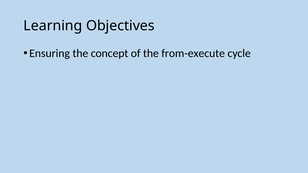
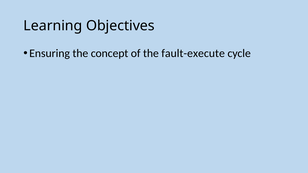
from-execute: from-execute -> fault-execute (193, 53)
